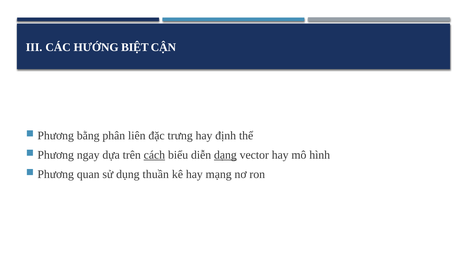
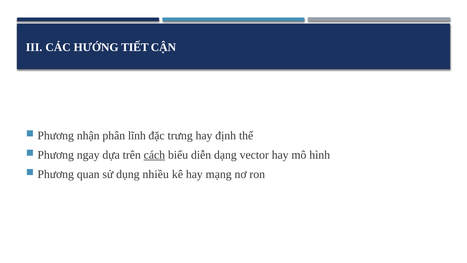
BIỆT: BIỆT -> TIẾT (135, 47)
bằng: bằng -> nhận (88, 136)
liên: liên -> lĩnh (137, 136)
dạng underline: present -> none (225, 155)
thuần: thuần -> nhiều (156, 174)
